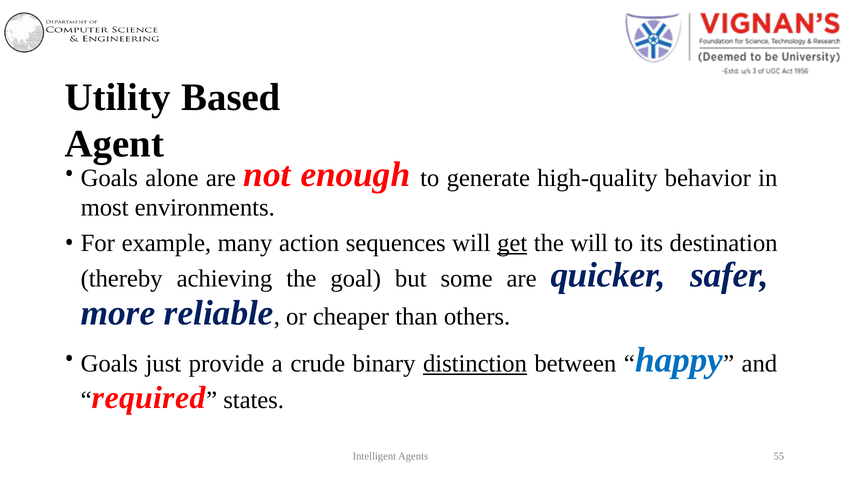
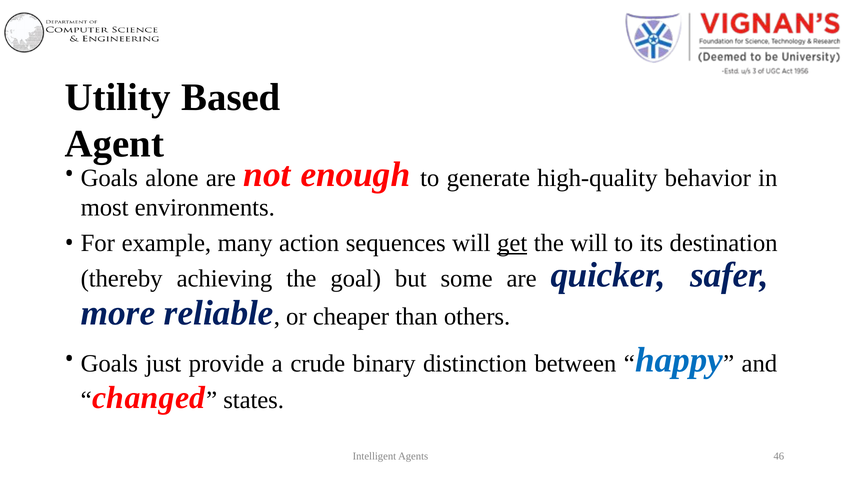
distinction underline: present -> none (475, 363)
required: required -> changed (149, 397)
55: 55 -> 46 (779, 456)
